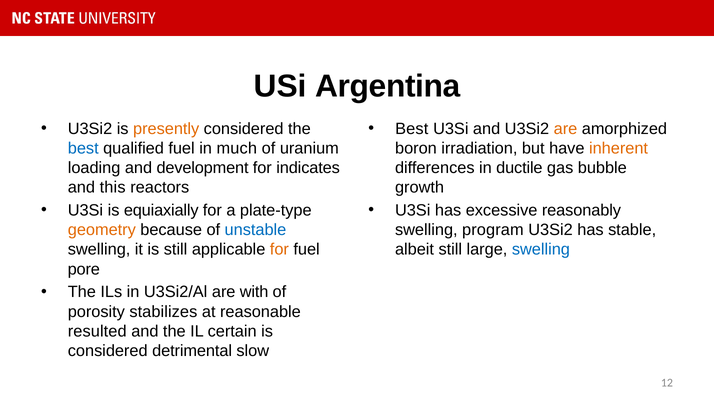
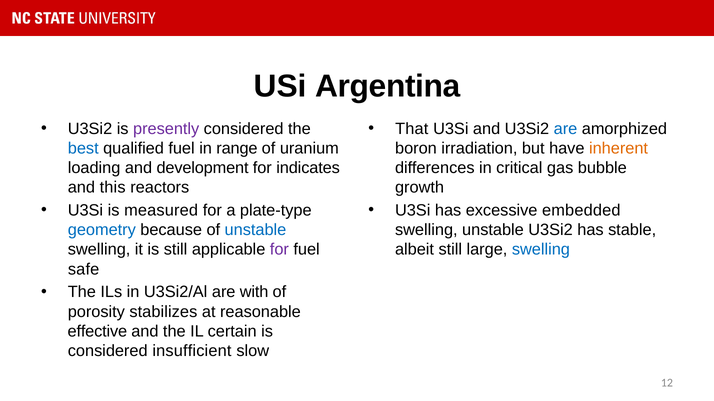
presently colour: orange -> purple (166, 129)
Best: Best -> That (412, 129)
are colour: orange -> blue (566, 129)
much: much -> range (237, 149)
ductile: ductile -> critical (519, 168)
equiaxially: equiaxially -> measured (161, 211)
reasonably: reasonably -> embedded (581, 211)
geometry colour: orange -> blue (102, 230)
swelling program: program -> unstable (493, 230)
for colour: orange -> purple (279, 250)
pore: pore -> safe (84, 270)
resulted: resulted -> effective (97, 332)
detrimental: detrimental -> insufficient (192, 351)
